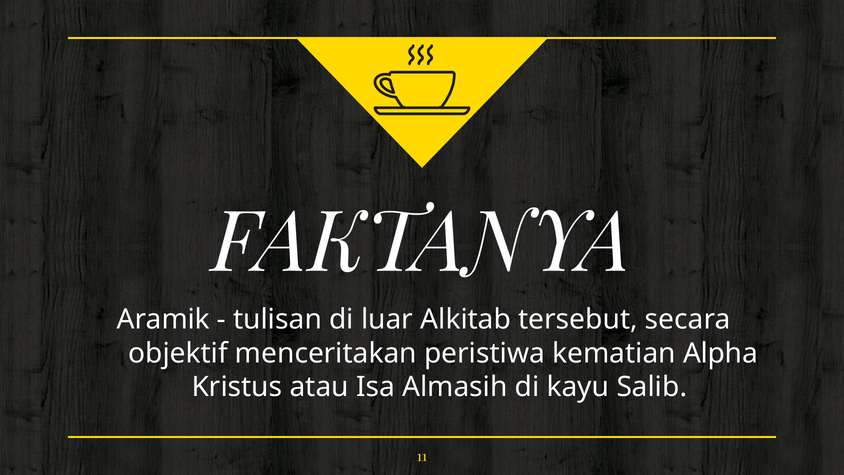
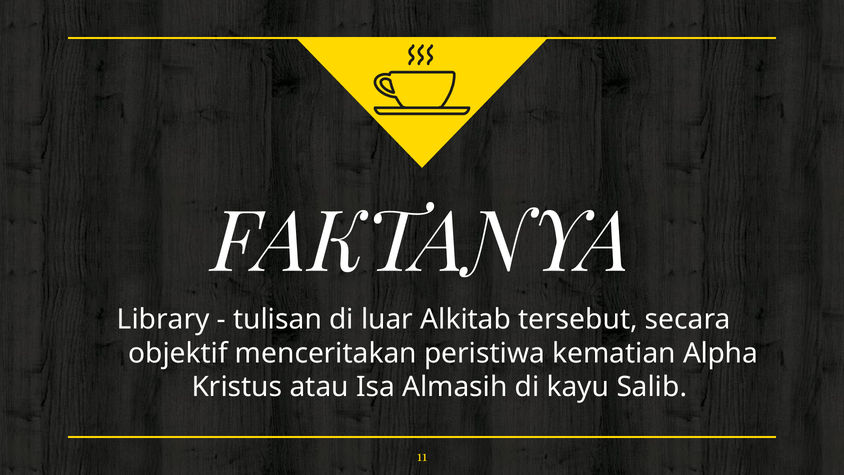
Aramik: Aramik -> Library (163, 319)
